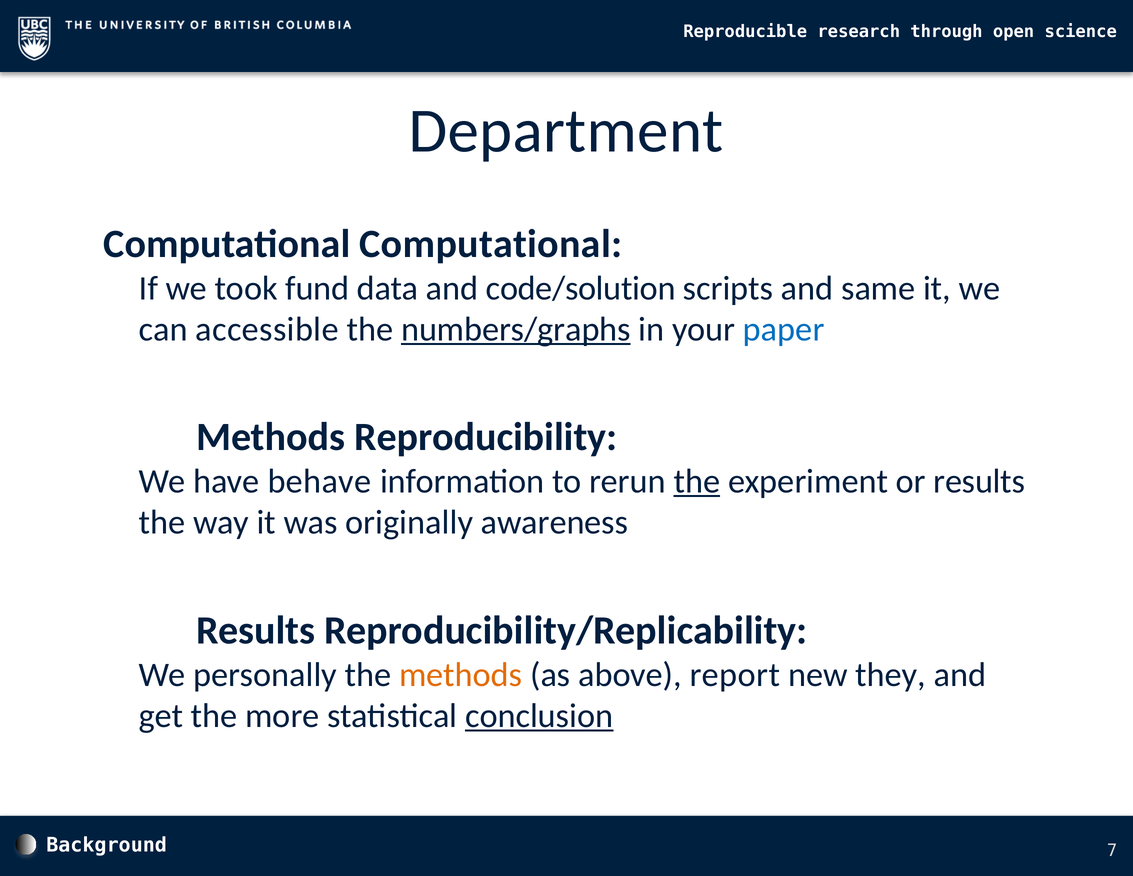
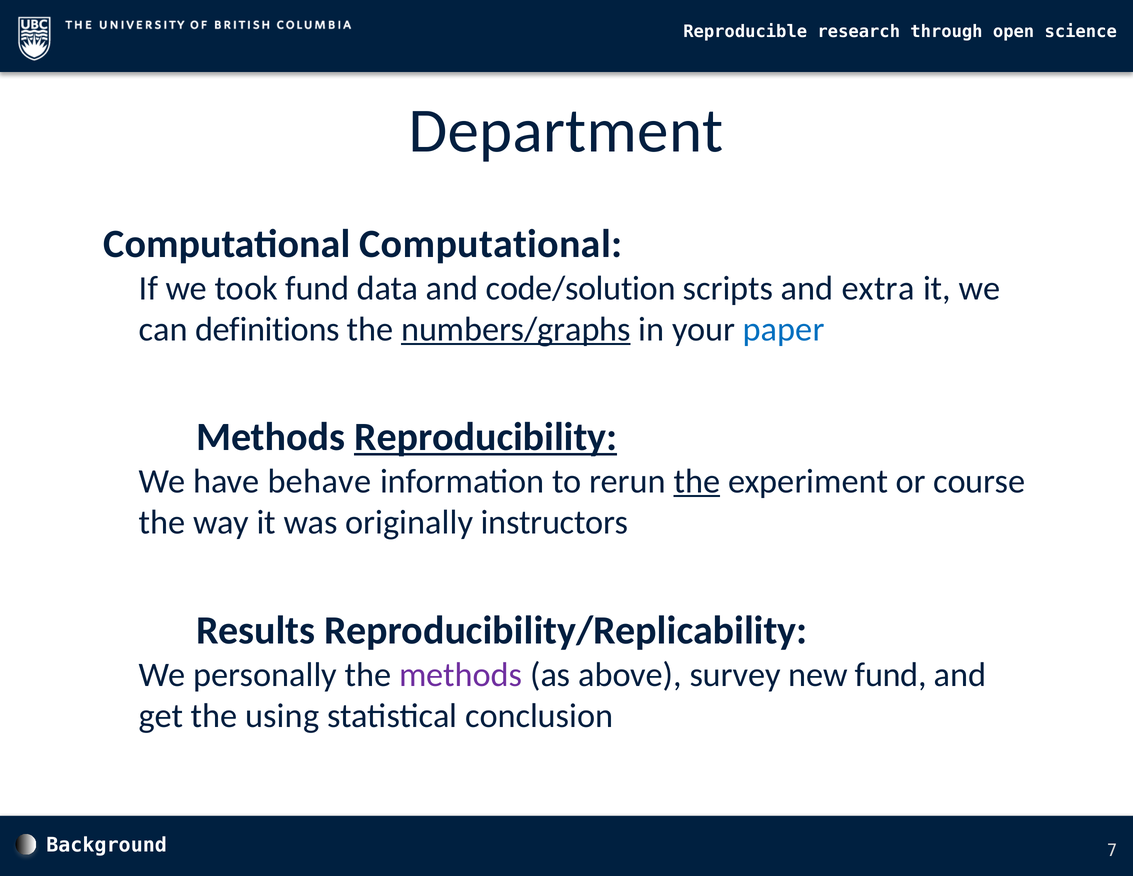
same: same -> extra (878, 288)
accessible: accessible -> definitions (267, 329)
Reproducibility underline: none -> present (486, 437)
or results: results -> course (979, 481)
awareness: awareness -> instructors (555, 522)
methods colour: orange -> purple (461, 674)
report: report -> survey (735, 674)
new they: they -> fund (891, 674)
more: more -> using (282, 716)
conclusion underline: present -> none (539, 716)
